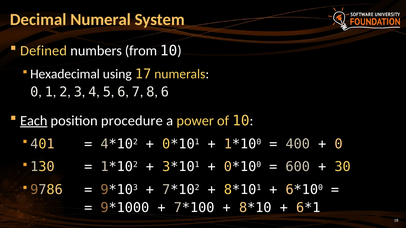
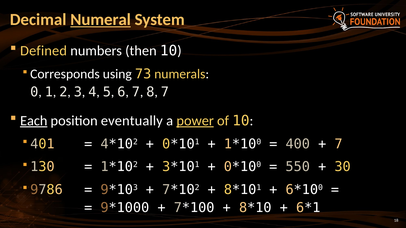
Numeral underline: none -> present (101, 20)
from: from -> then (141, 51)
Hexadecimal: Hexadecimal -> Corresponds (65, 74)
17: 17 -> 73 (143, 74)
8 6: 6 -> 7 (165, 92)
procedure: procedure -> eventually (132, 121)
power underline: none -> present (195, 121)
0: 0 -> 7 (338, 144)
600: 600 -> 550 (298, 167)
